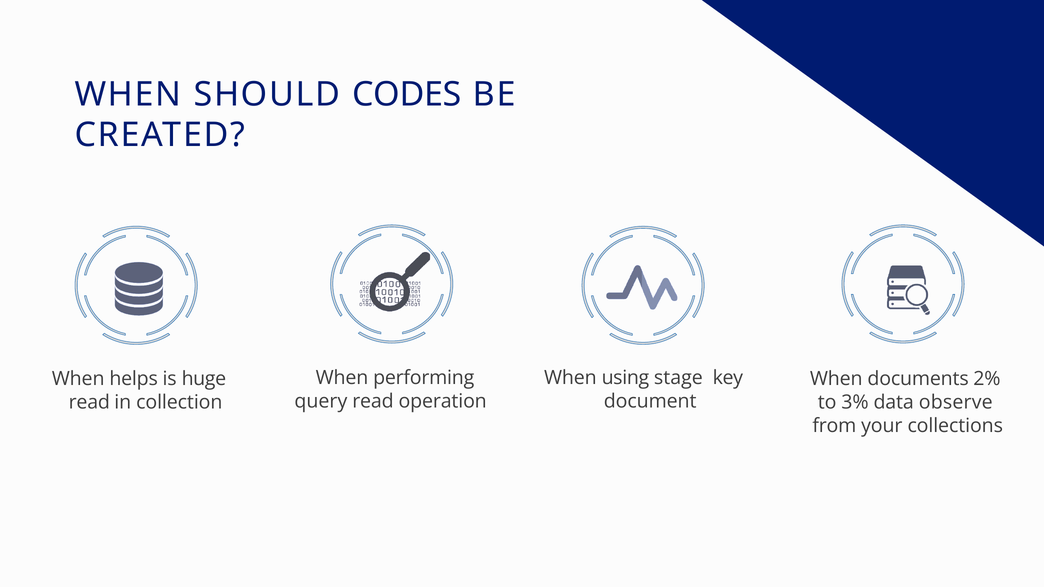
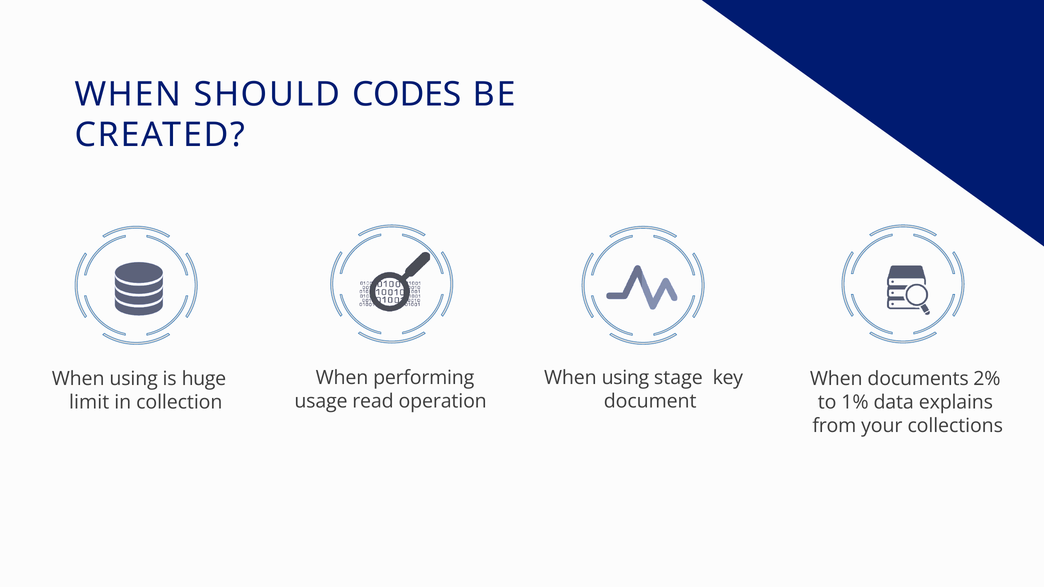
helps: helps -> using (134, 379)
query: query -> usage (321, 402)
read: read -> limit (89, 402)
3%: 3% -> 1% (855, 402)
observe: observe -> explains (956, 402)
